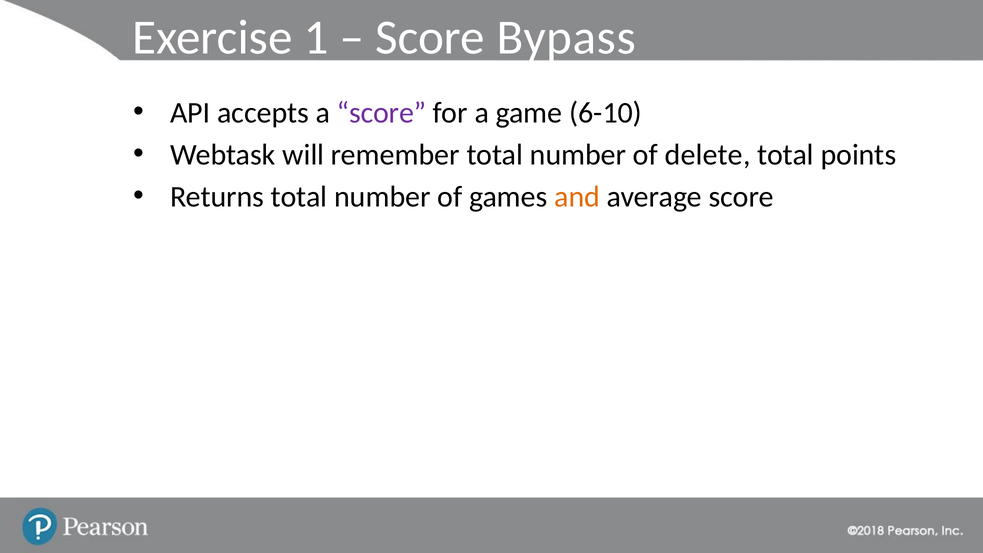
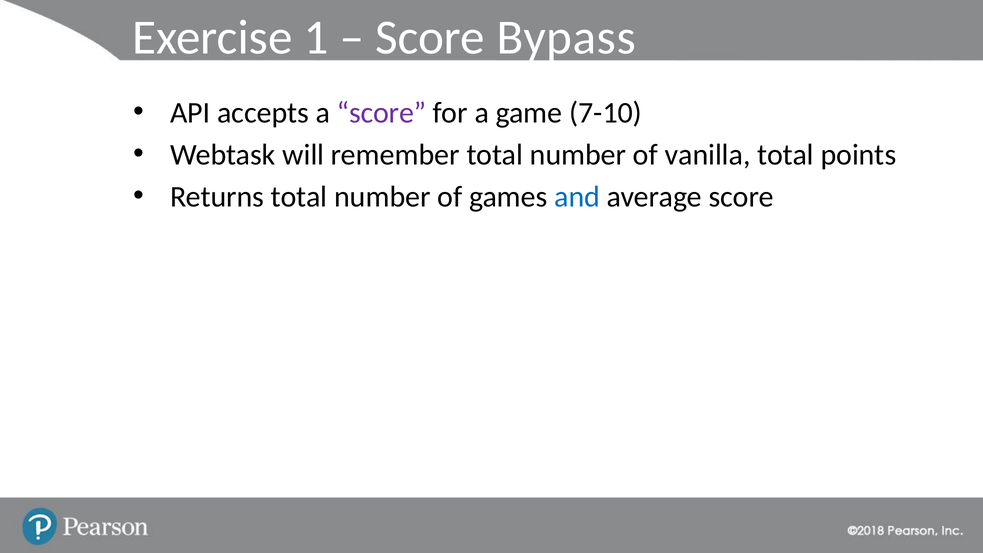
6-10: 6-10 -> 7-10 (606, 113)
delete: delete -> vanilla (708, 155)
and colour: orange -> blue (577, 197)
